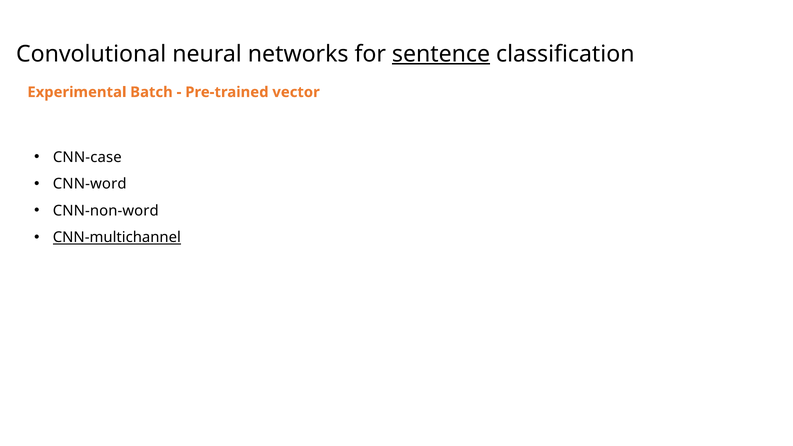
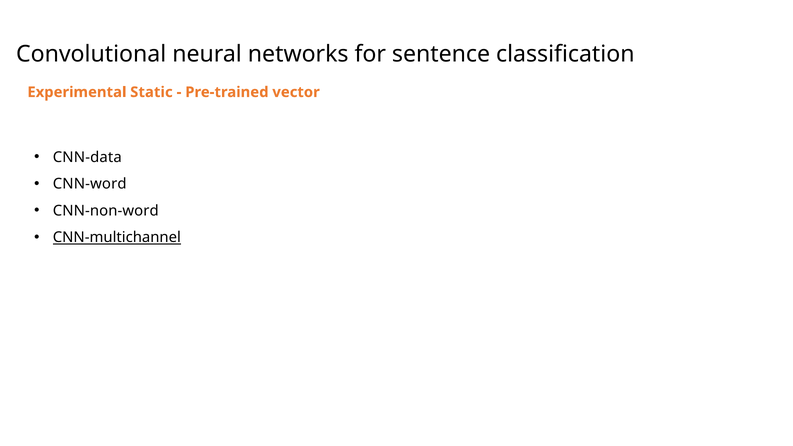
sentence underline: present -> none (441, 54)
Batch: Batch -> Static (151, 92)
CNN-case: CNN-case -> CNN-data (87, 157)
